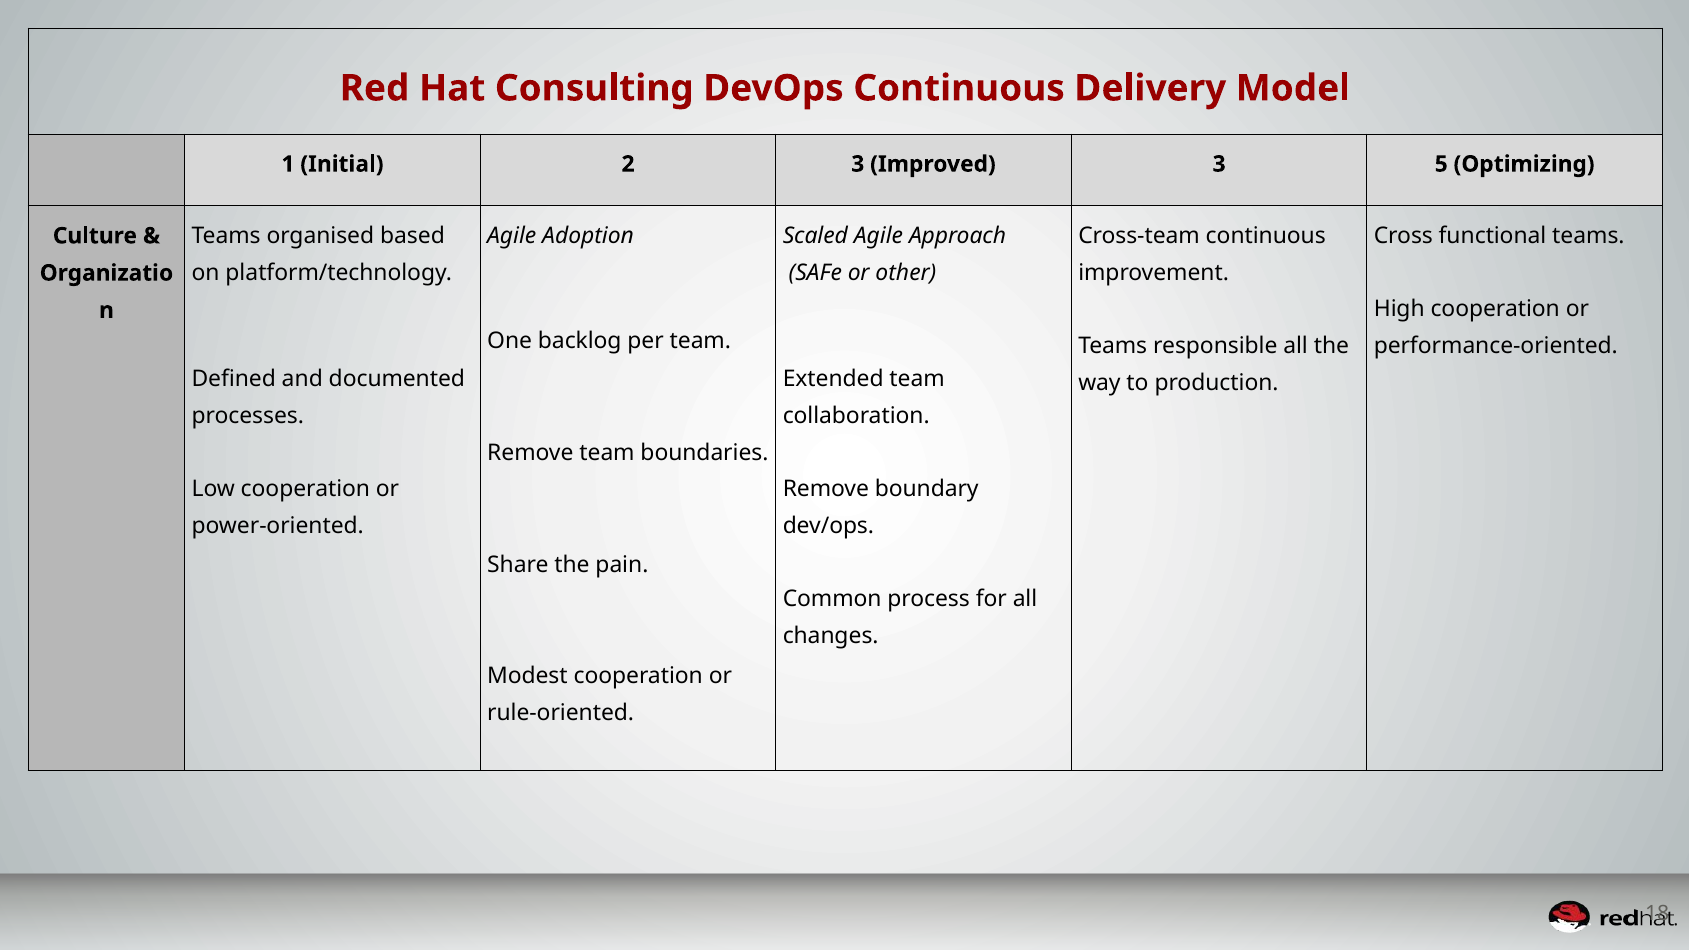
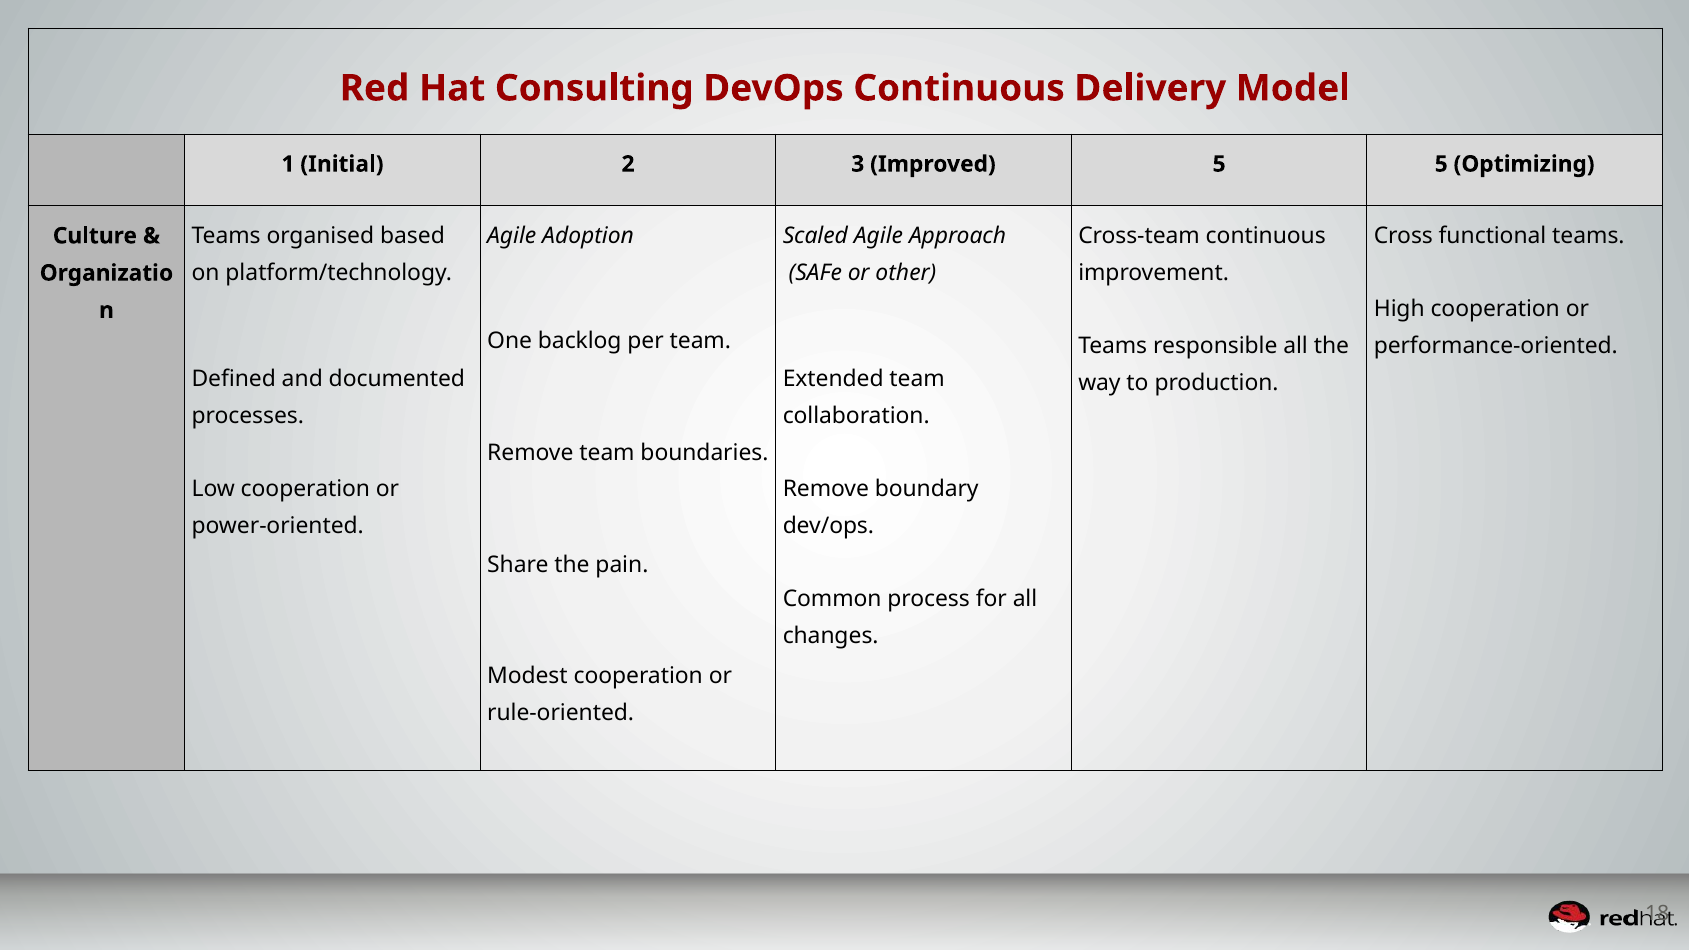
Improved 3: 3 -> 5 (1219, 164)
